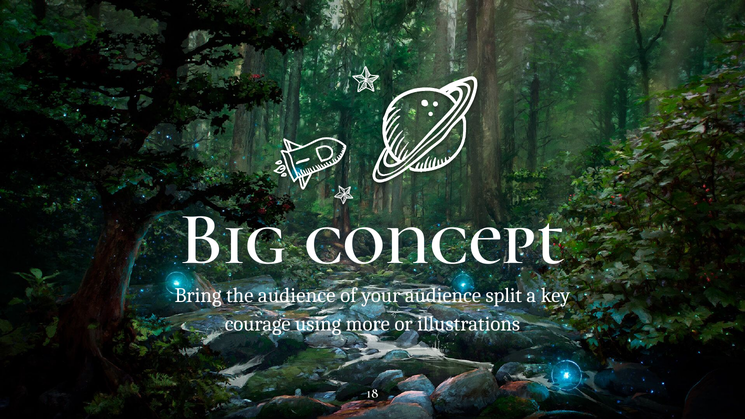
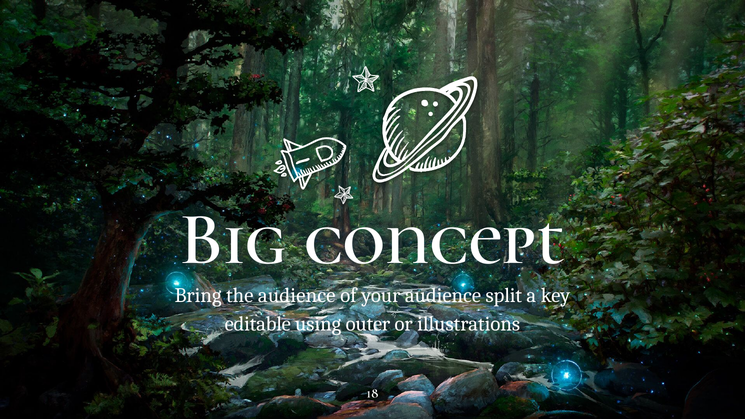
courage: courage -> editable (258, 324)
more: more -> outer (368, 324)
